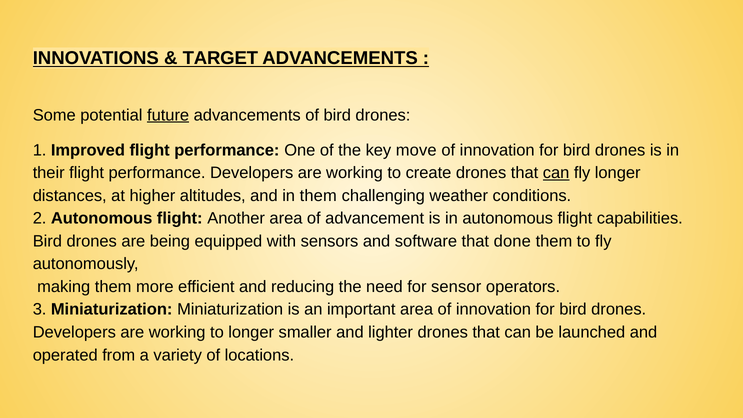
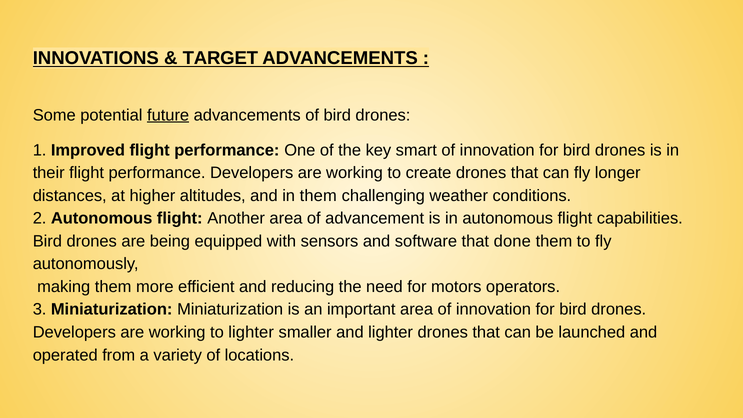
move: move -> smart (416, 150)
can underline: present -> none (556, 173)
sensor: sensor -> motors (456, 287)
to longer: longer -> lighter (251, 332)
